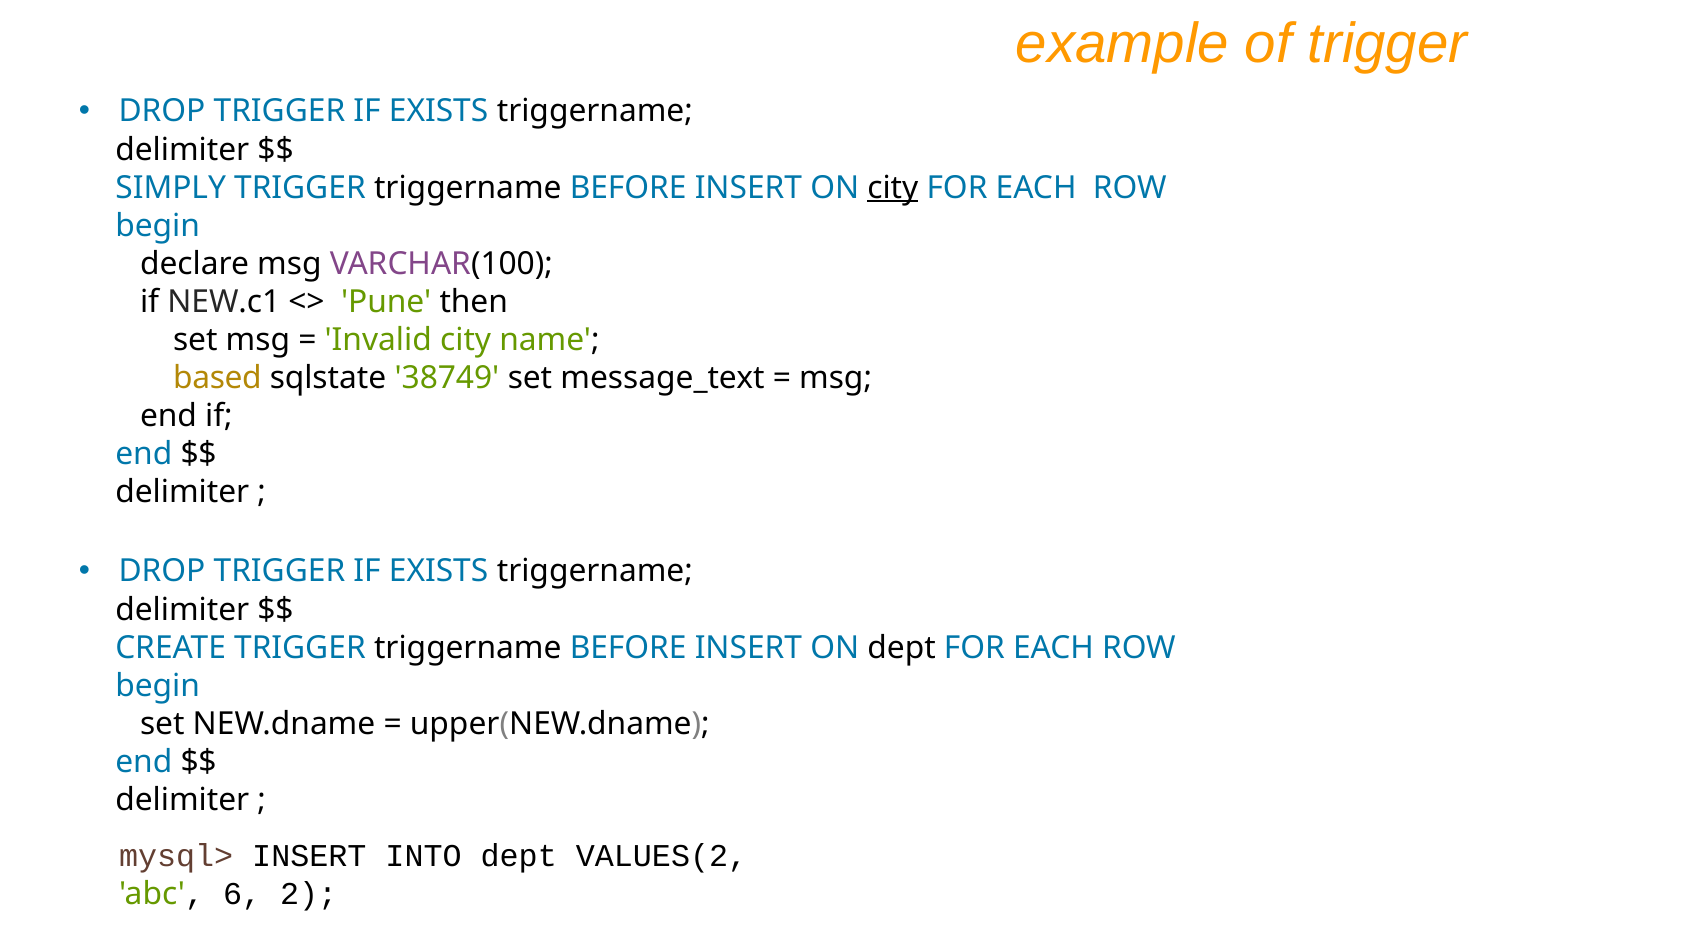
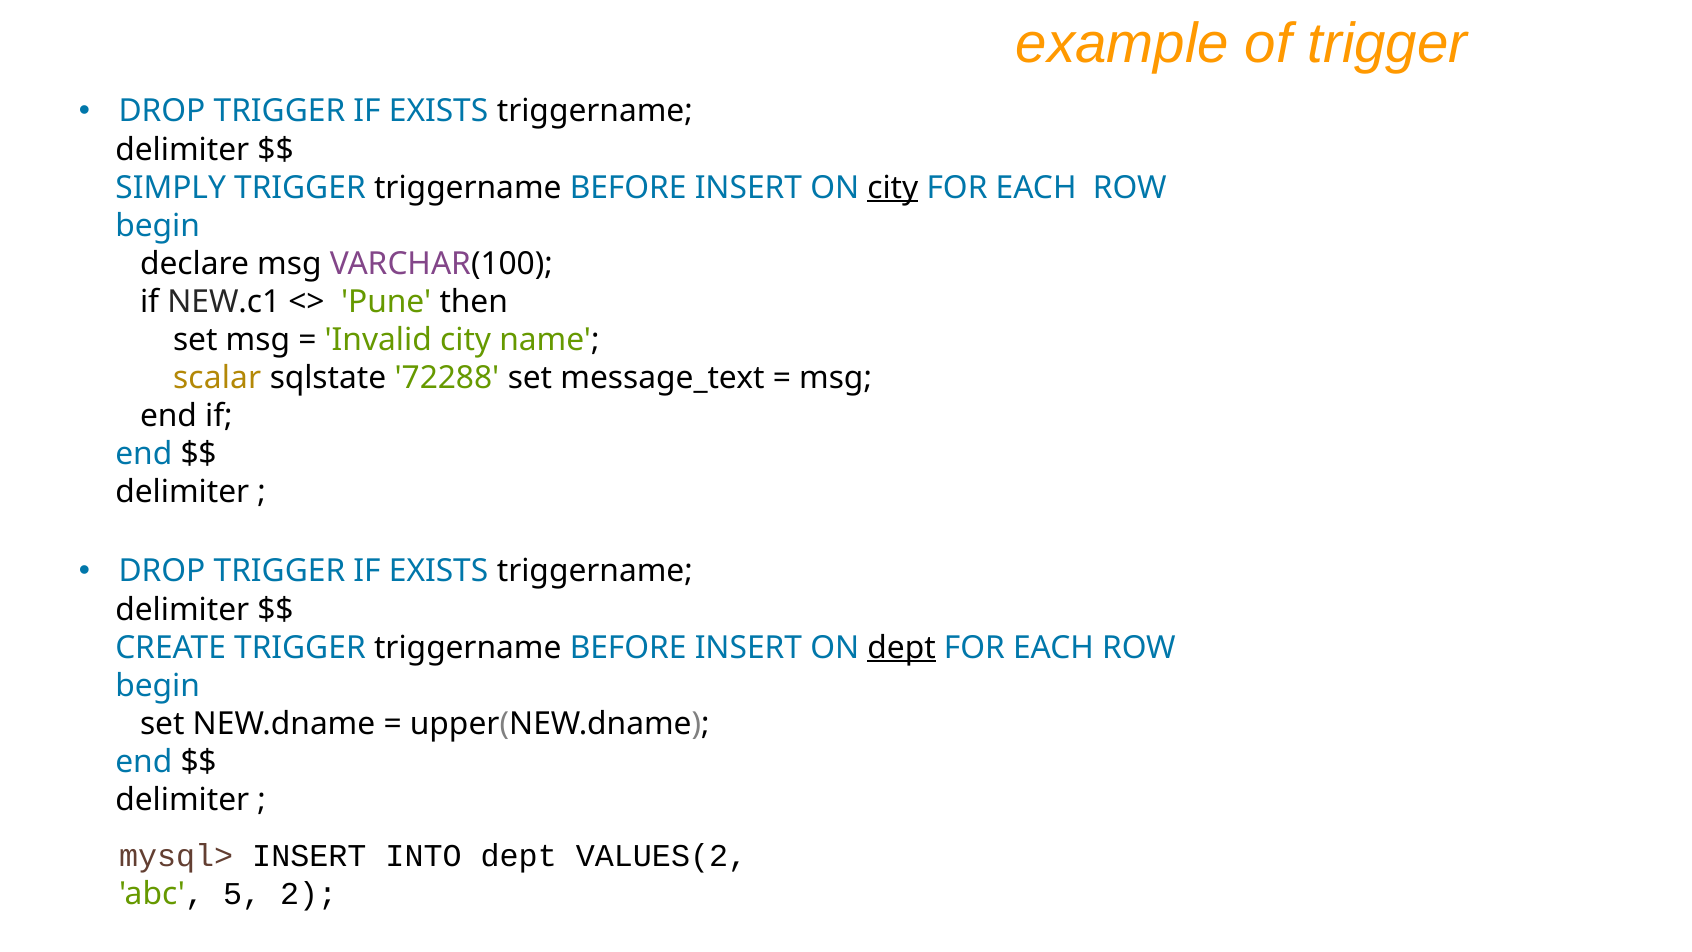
based: based -> scalar (217, 378)
38749: 38749 -> 72288 (447, 378)
dept underline: none -> present (902, 647)
6: 6 -> 5 (242, 893)
